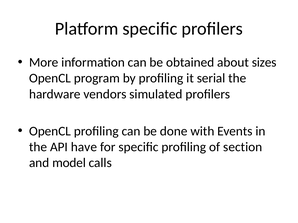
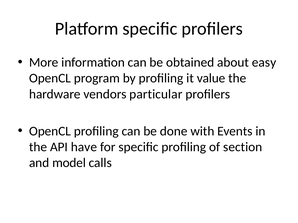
sizes: sizes -> easy (264, 63)
serial: serial -> value (211, 78)
simulated: simulated -> particular (156, 94)
